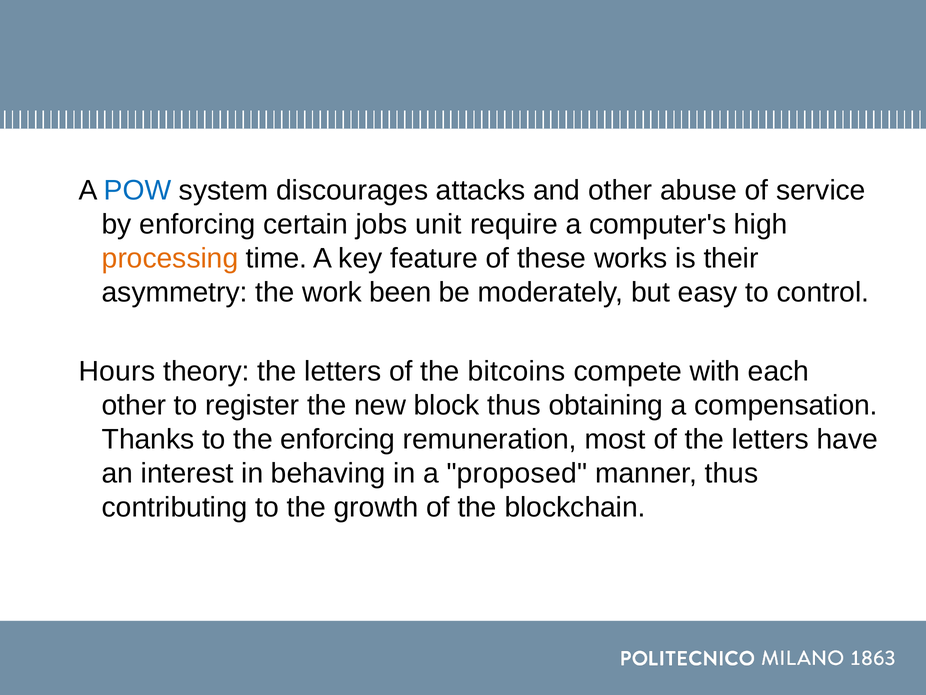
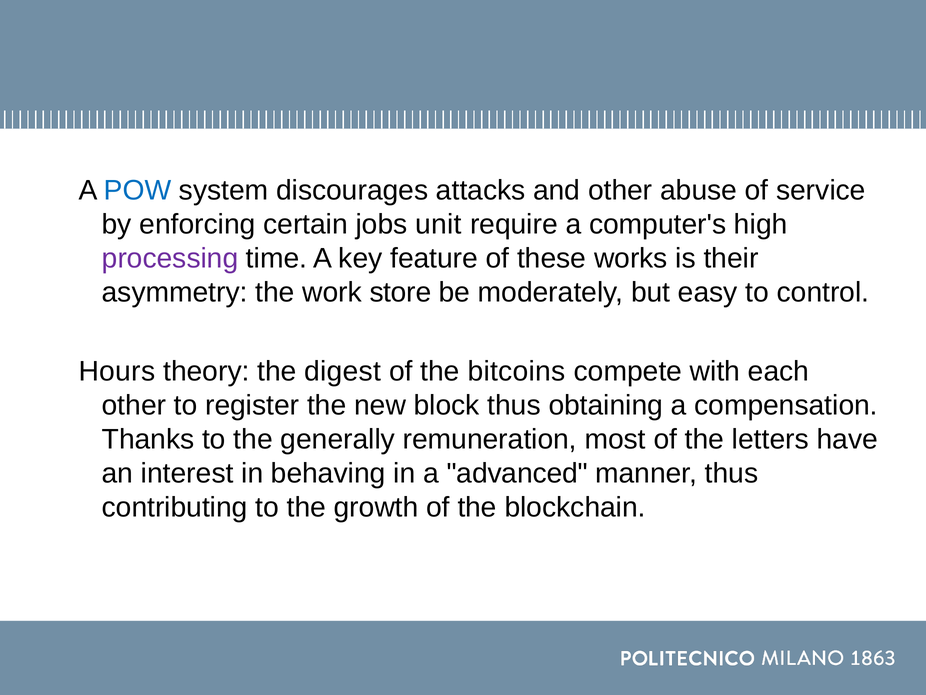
processing colour: orange -> purple (170, 258)
been: been -> store (400, 292)
theory the letters: letters -> digest (343, 371)
the enforcing: enforcing -> generally (338, 439)
proposed: proposed -> advanced (517, 473)
